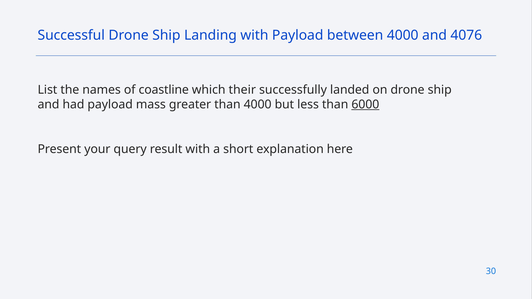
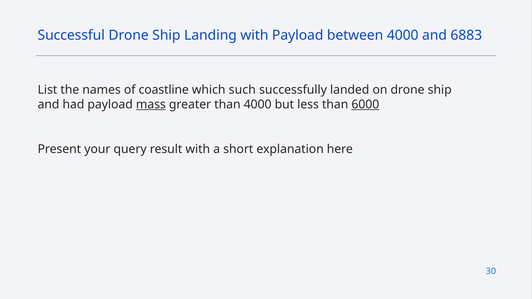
4076: 4076 -> 6883 (466, 35)
their: their -> such (242, 90)
mass underline: none -> present (151, 104)
